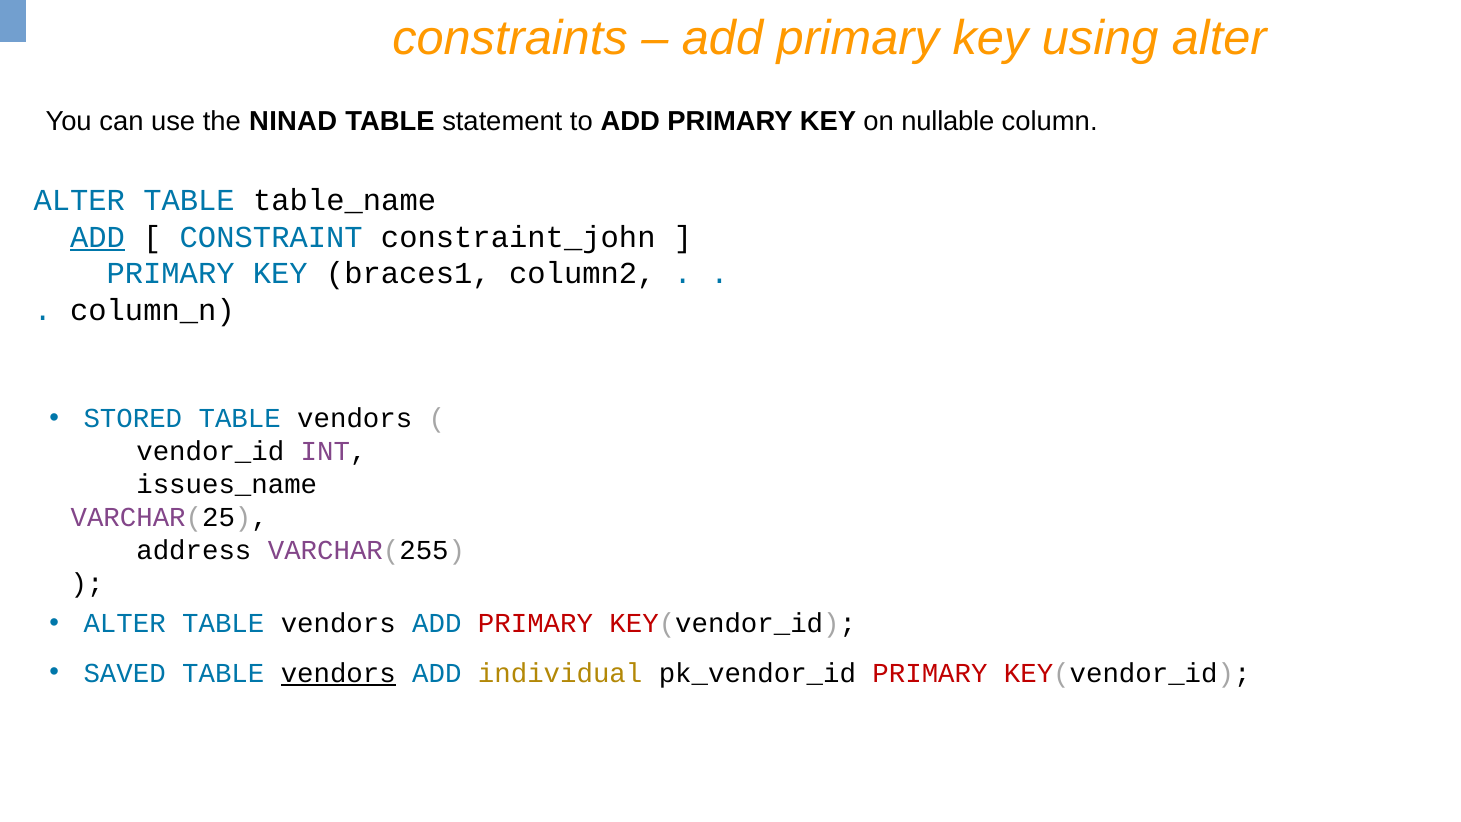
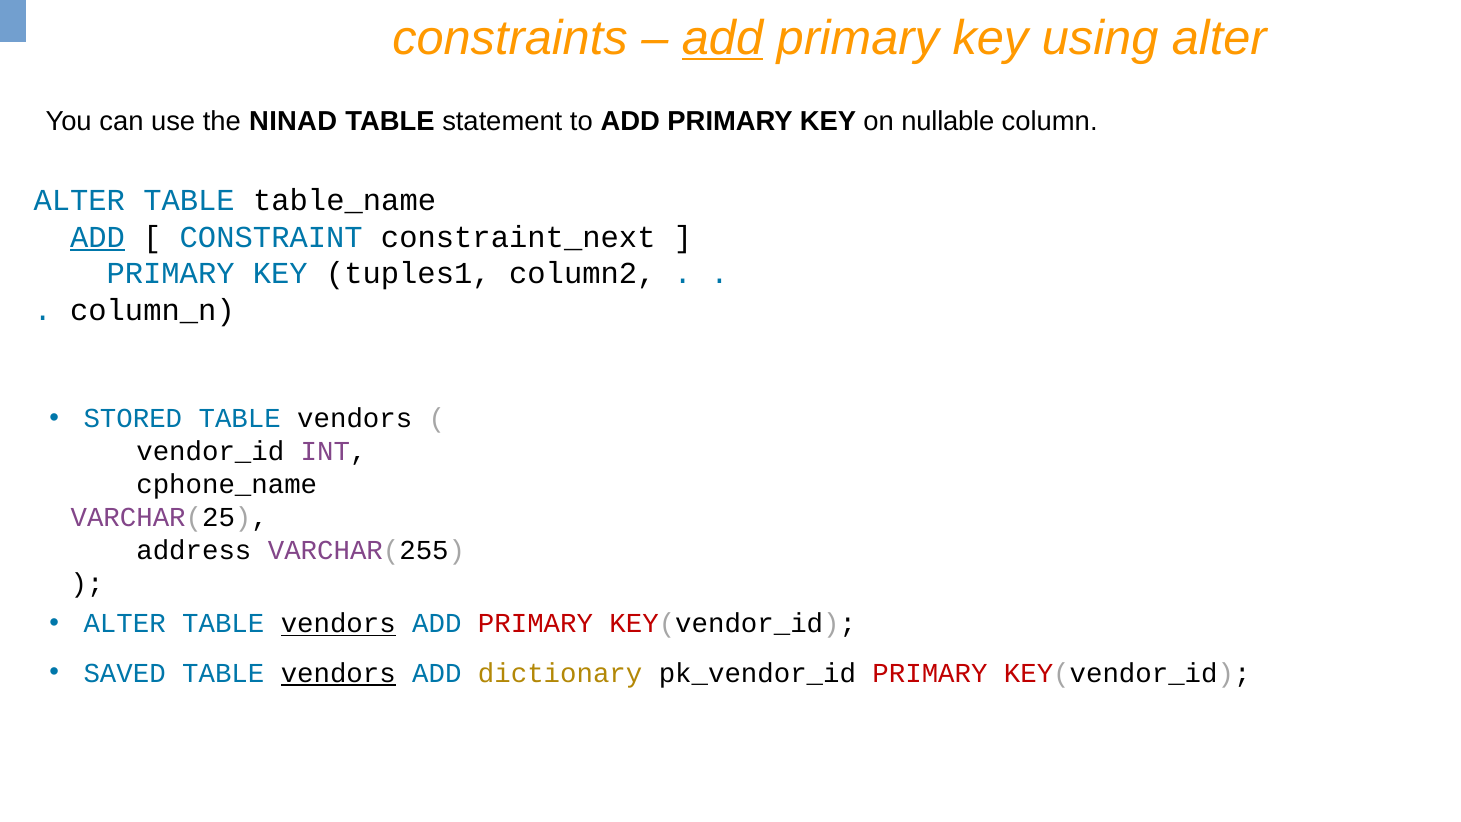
add underline: none -> present (722, 38)
constraint_john: constraint_john -> constraint_next (518, 237)
braces1: braces1 -> tuples1 (408, 274)
issues_name: issues_name -> cphone_name (227, 484)
vendors underline: none -> present (338, 624)
individual: individual -> dictionary (560, 673)
